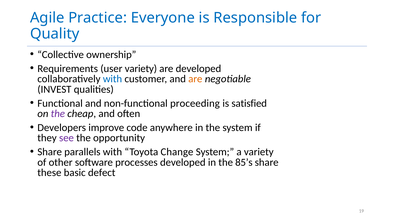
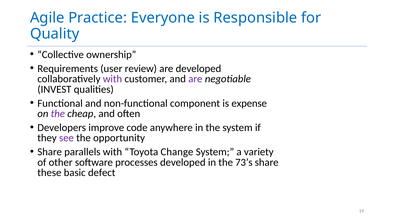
user variety: variety -> review (141, 69)
with colour: blue -> purple (112, 79)
are colour: orange -> purple (195, 79)
proceeding: proceeding -> component (195, 104)
satisfied: satisfied -> expense (249, 104)
85’s: 85’s -> 73’s (244, 163)
